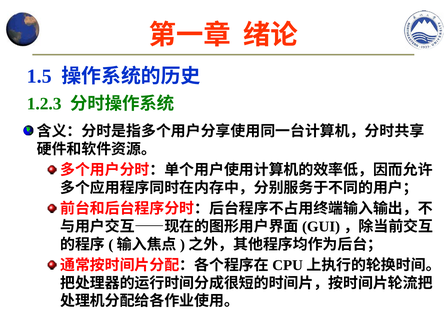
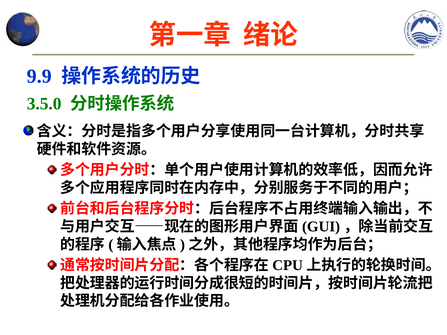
1.5: 1.5 -> 9.9 (39, 76)
1.2.3: 1.2.3 -> 3.5.0 (44, 104)
